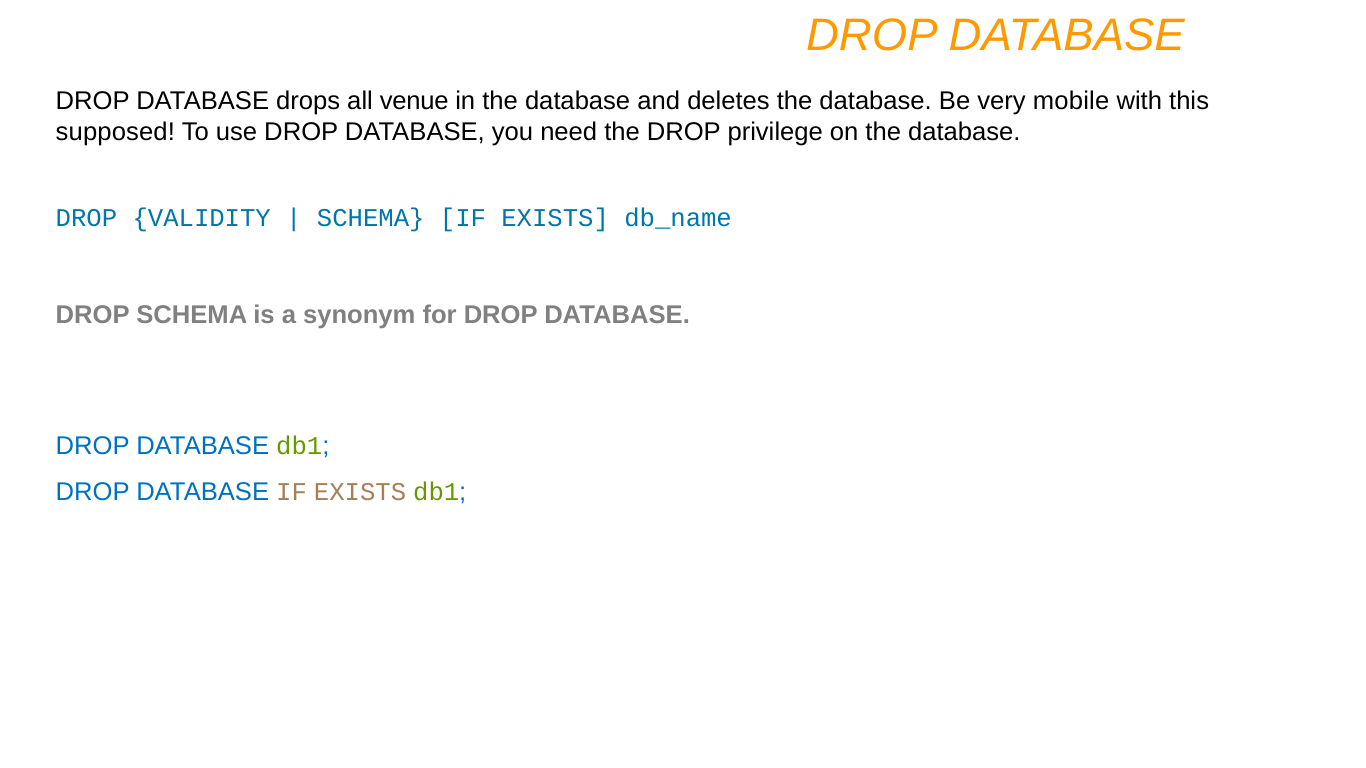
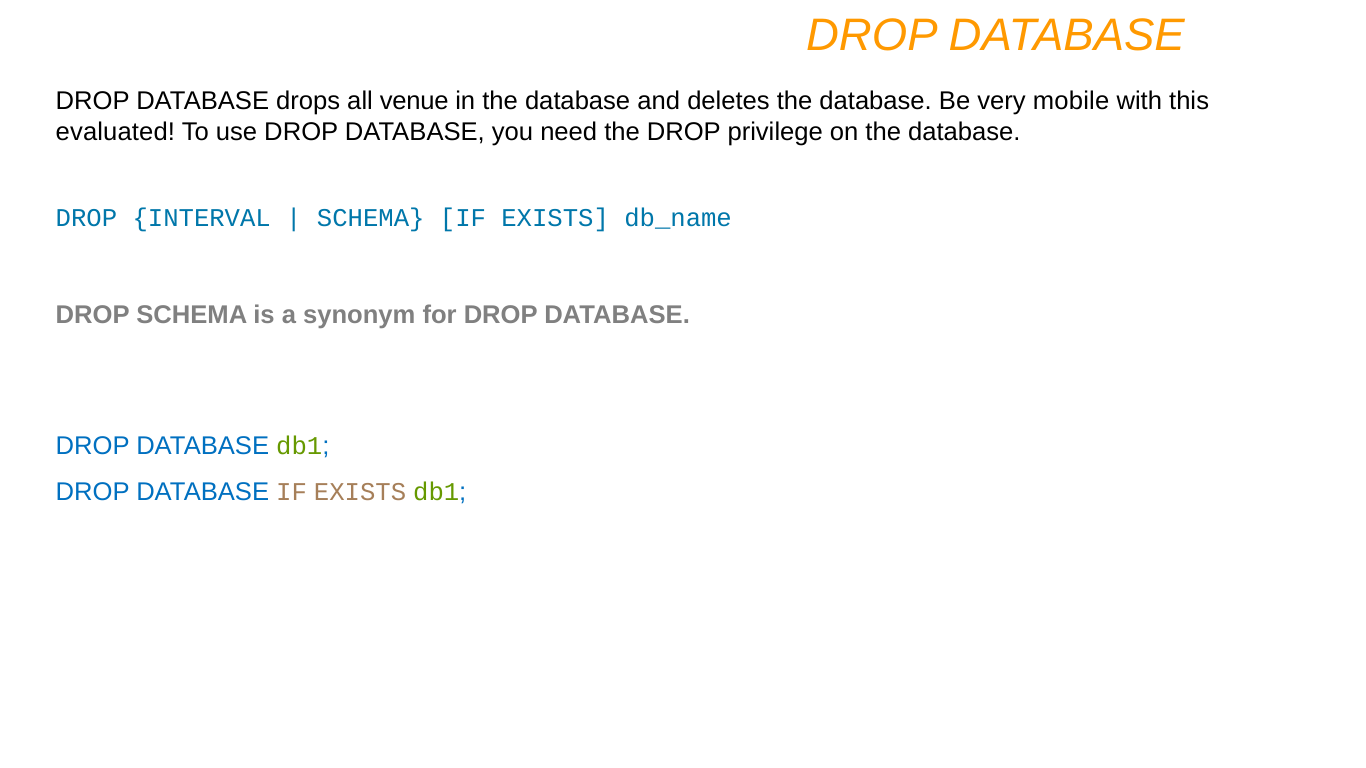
supposed: supposed -> evaluated (115, 132)
VALIDITY: VALIDITY -> INTERVAL (202, 218)
